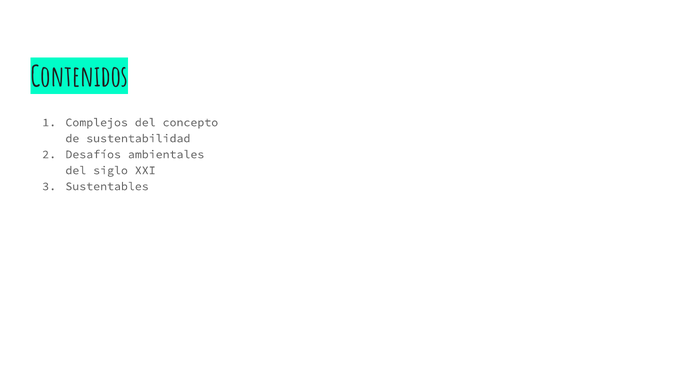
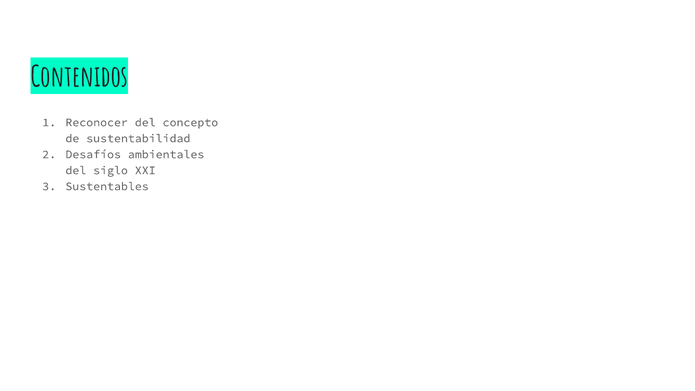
Complejos: Complejos -> Reconocer (97, 122)
